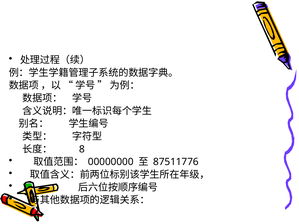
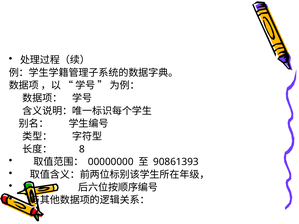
87511776: 87511776 -> 90861393 (176, 162)
